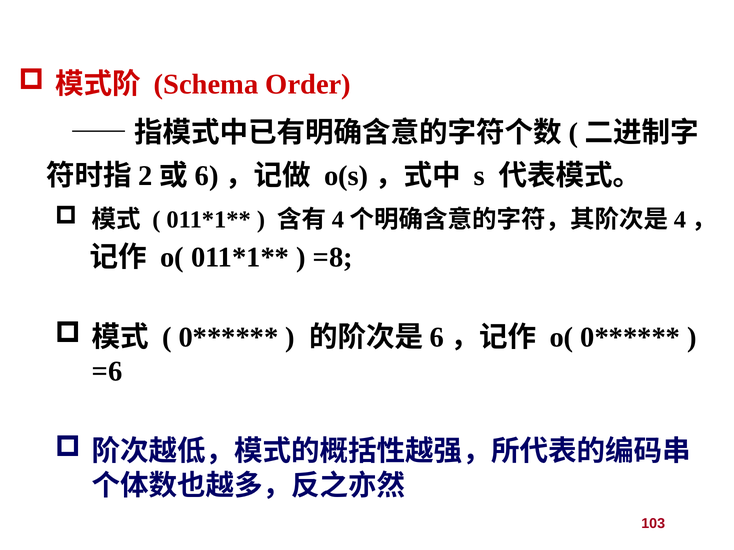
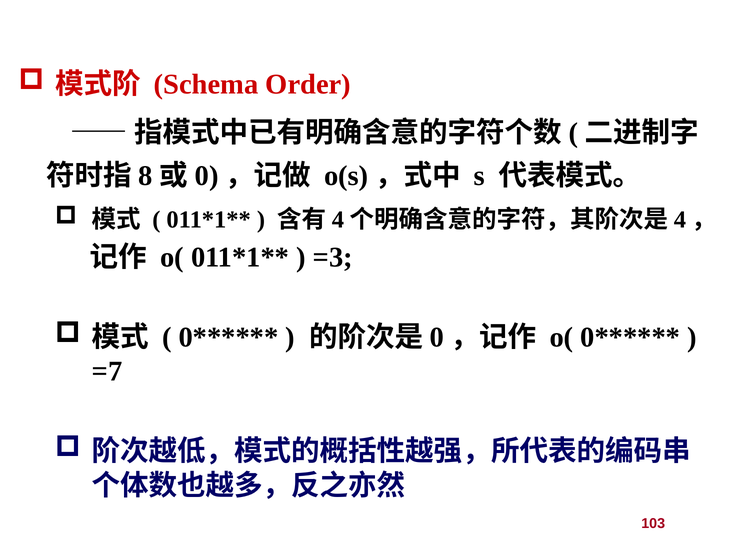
2: 2 -> 8 (146, 176)
6: 6 -> 0 (207, 176)
=8: =8 -> =3 (333, 258)
6: 6 -> 0 (437, 338)
=6: =6 -> =7 (107, 372)
